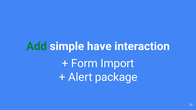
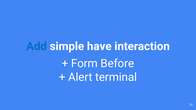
Add colour: green -> blue (37, 46)
Import: Import -> Before (117, 64)
package: package -> terminal (116, 77)
